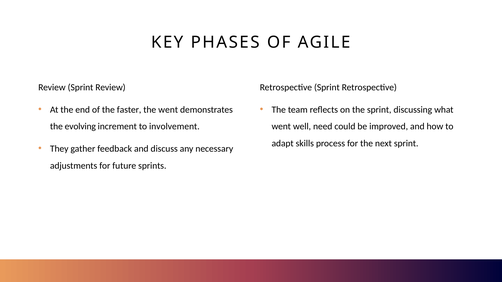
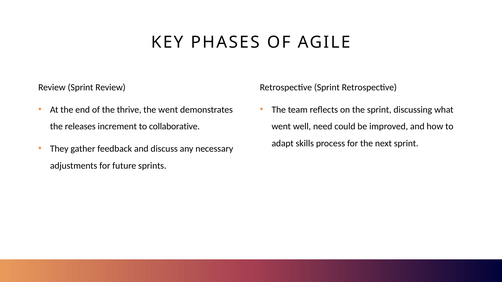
faster: faster -> thrive (129, 110)
evolving: evolving -> releases (80, 127)
involvement: involvement -> collaborative (174, 127)
